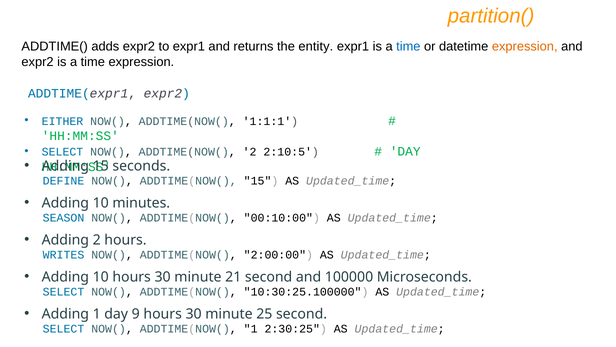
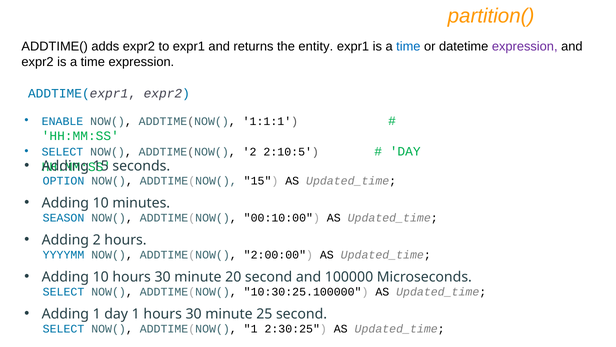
expression colour: orange -> purple (525, 46)
EITHER: EITHER -> ENABLE (63, 121)
DEFINE: DEFINE -> OPTION (64, 181)
WRITES: WRITES -> YYYYMM (64, 255)
21: 21 -> 20 (233, 276)
day 9: 9 -> 1 (136, 313)
